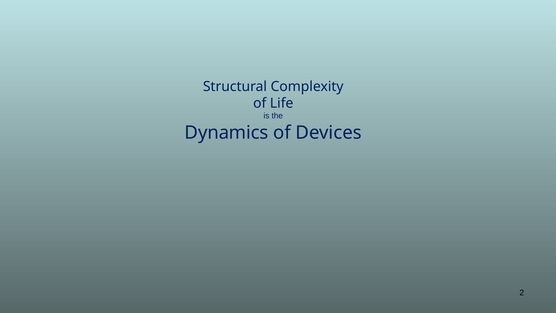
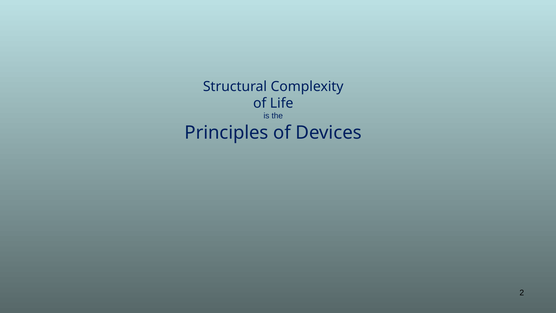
Dynamics: Dynamics -> Principles (227, 133)
